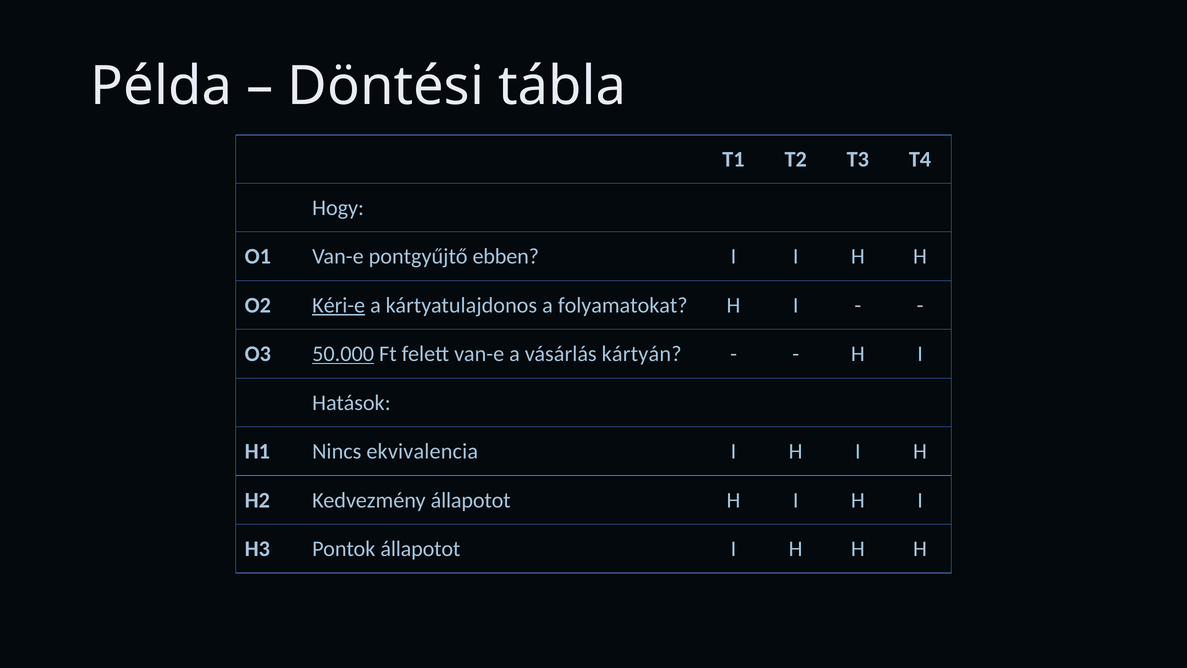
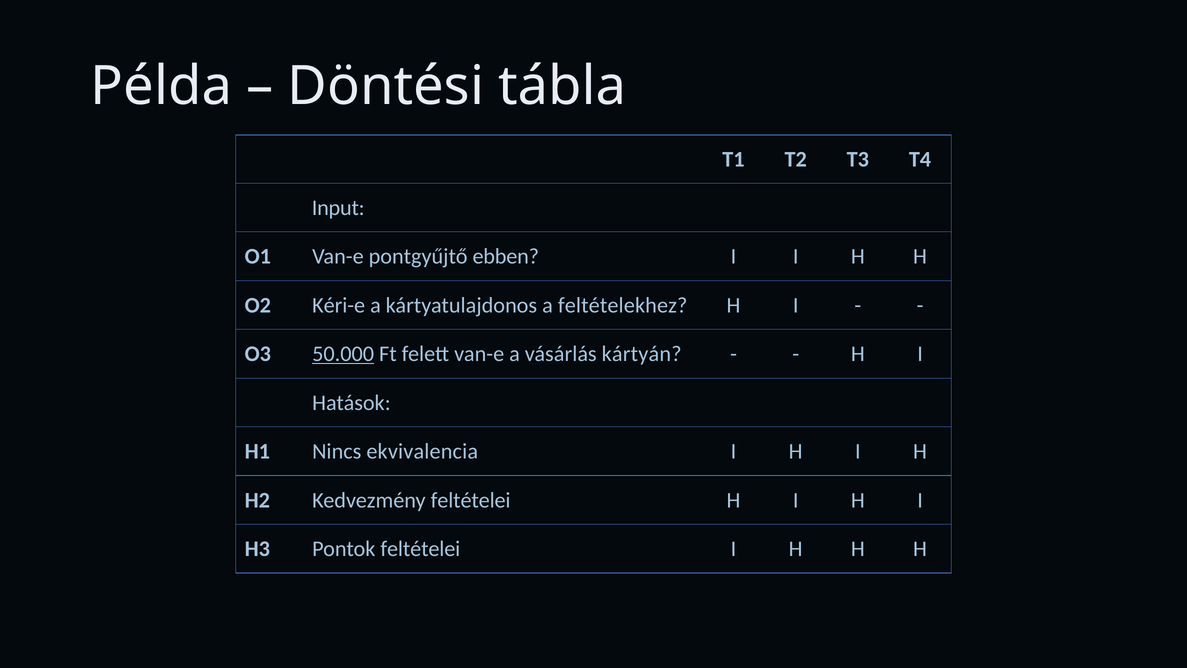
Hogy: Hogy -> Input (338, 208)
Kéri-e underline: present -> none (339, 305)
folyamatokat: folyamatokat -> feltételekhez (623, 305)
Kedvezmény állapotot: állapotot -> feltételei (471, 500)
Pontok állapotot: állapotot -> feltételei (420, 549)
